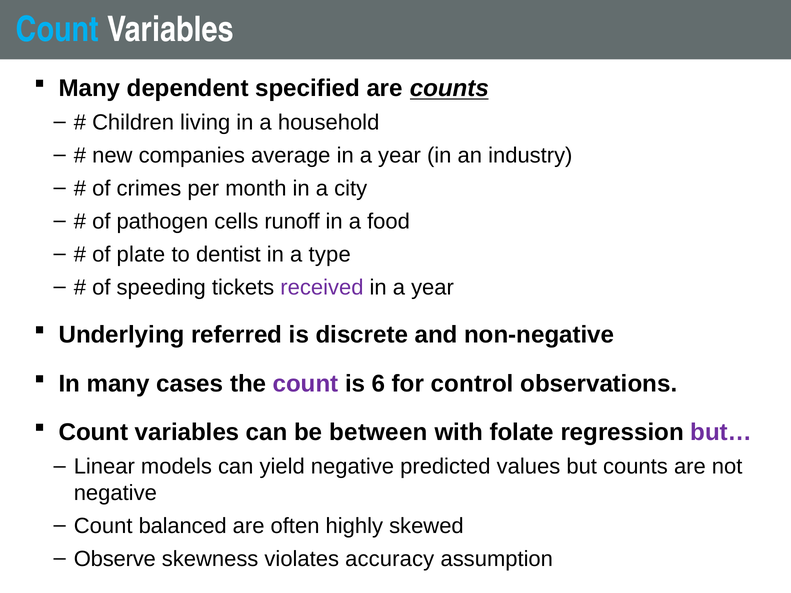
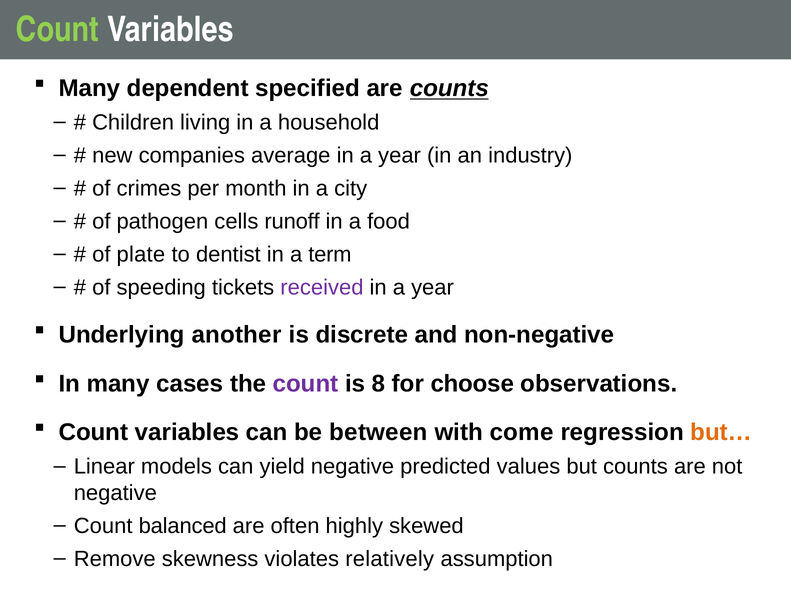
Count colour: light blue -> light green (57, 29)
type: type -> term (330, 254)
referred: referred -> another (237, 335)
6: 6 -> 8 (378, 384)
control: control -> choose (472, 384)
folate: folate -> come (522, 433)
but… colour: purple -> orange (721, 433)
Observe: Observe -> Remove (115, 559)
accuracy: accuracy -> relatively (390, 559)
